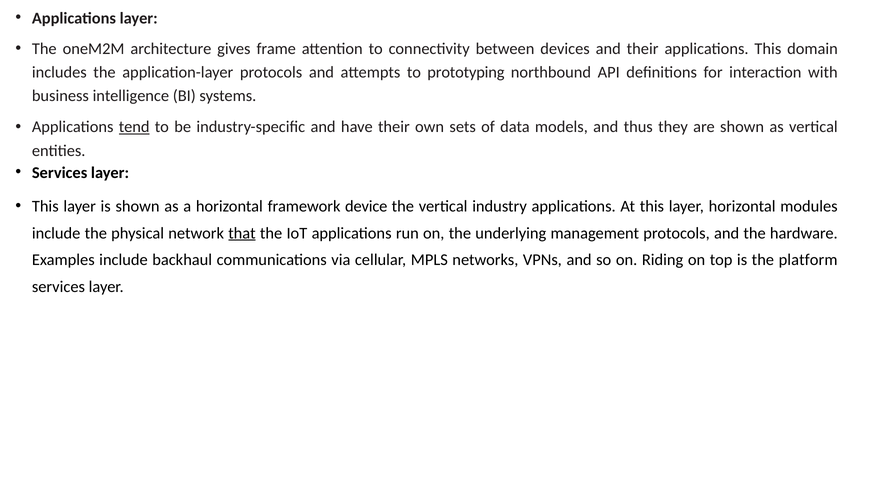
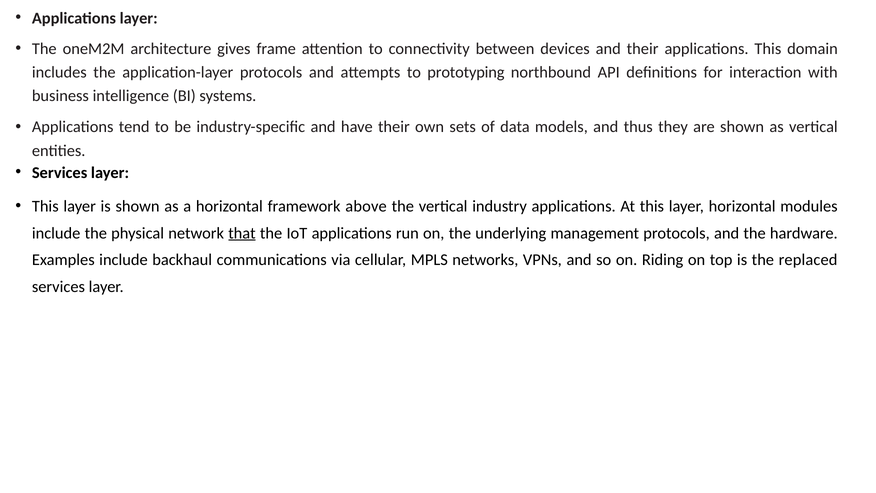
tend underline: present -> none (134, 127)
device: device -> above (366, 206)
platform: platform -> replaced (808, 260)
